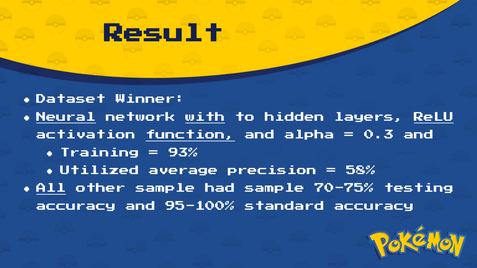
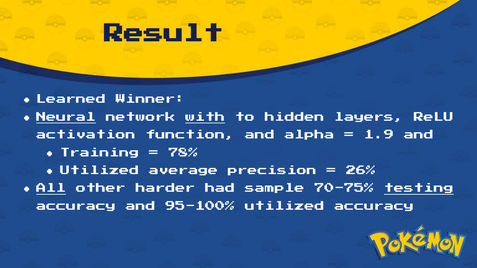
Dataset: Dataset -> Learned (71, 101)
ReLU underline: present -> none (434, 119)
function underline: present -> none (190, 137)
0.3: 0.3 -> 1.9 (379, 137)
93%: 93% -> 78% (184, 155)
58%: 58% -> 26% (361, 172)
other sample: sample -> harder (165, 190)
testing underline: none -> present (419, 190)
95-100% standard: standard -> utilized (285, 208)
